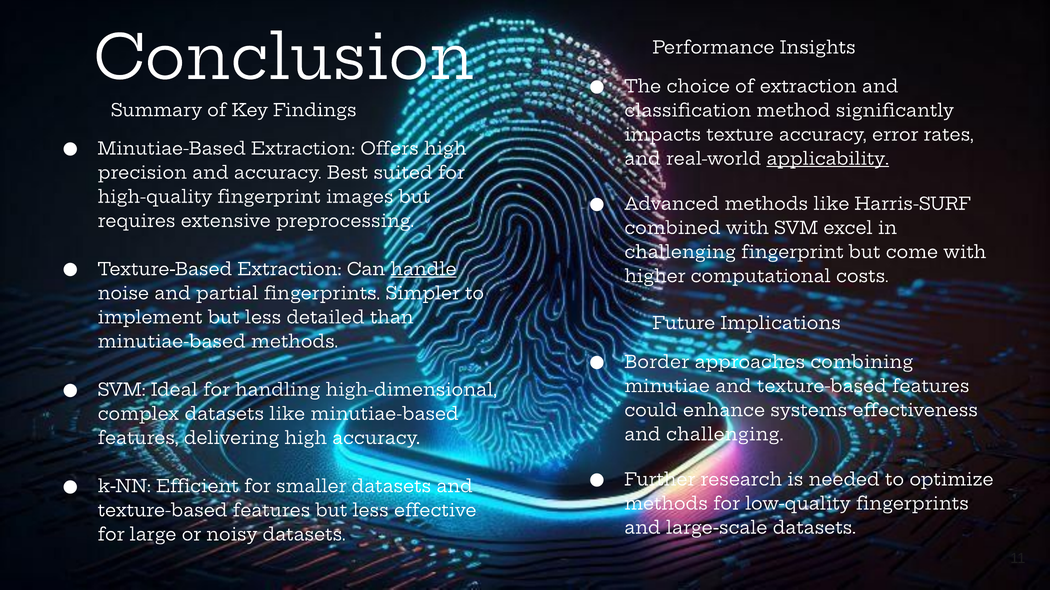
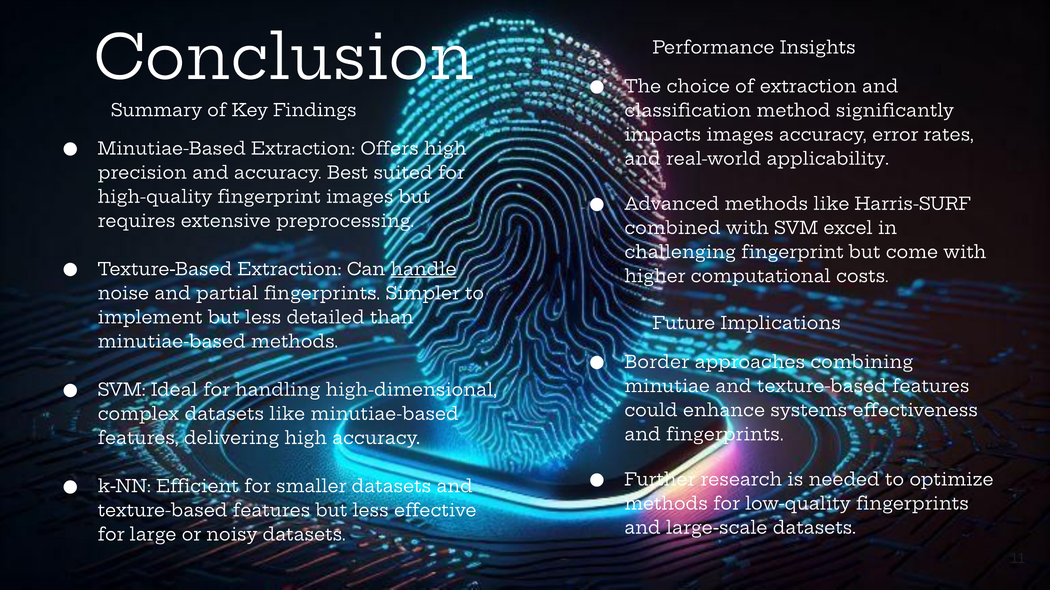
impacts texture: texture -> images (740, 135)
applicability underline: present -> none (828, 159)
and challenging: challenging -> fingerprints (725, 435)
